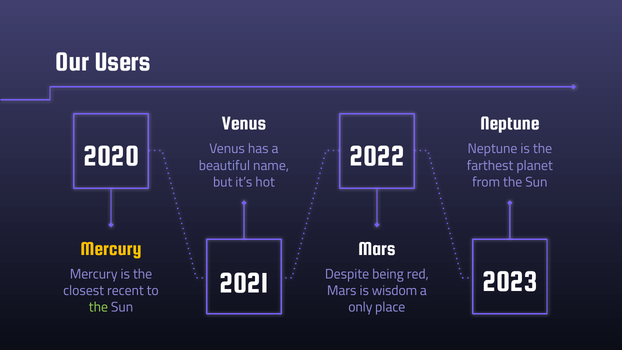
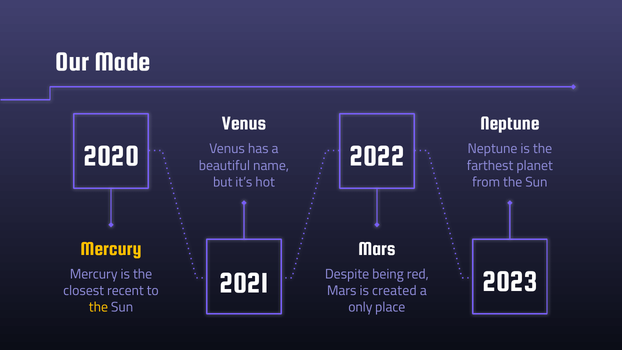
Users: Users -> Made (123, 61)
wisdom: wisdom -> created (394, 291)
the colour: light green -> yellow (98, 307)
